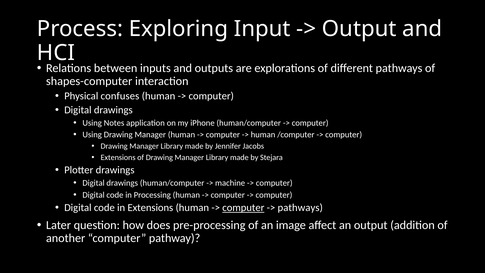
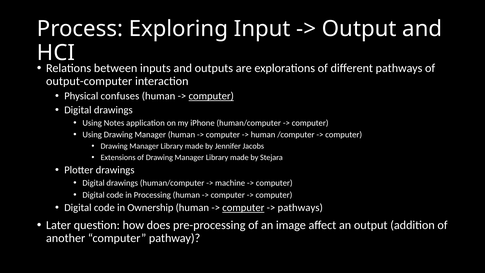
shapes-computer: shapes-computer -> output-computer (89, 81)
computer underline: none -> present (211, 96)
in Extensions: Extensions -> Ownership (150, 208)
